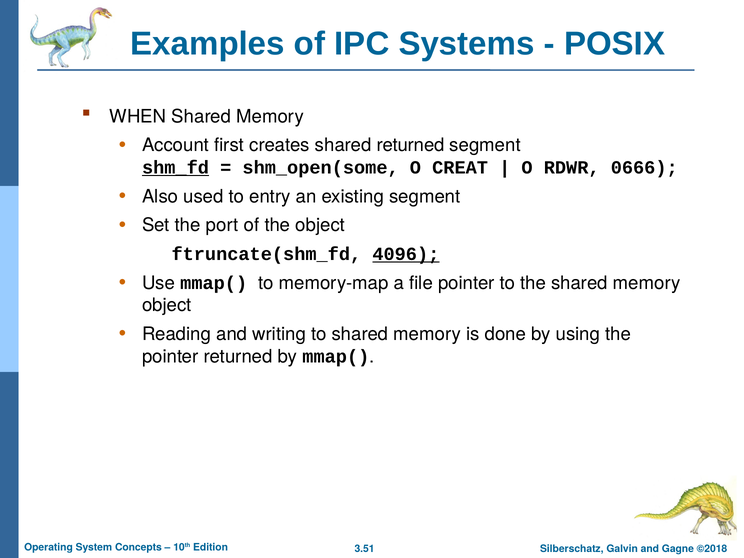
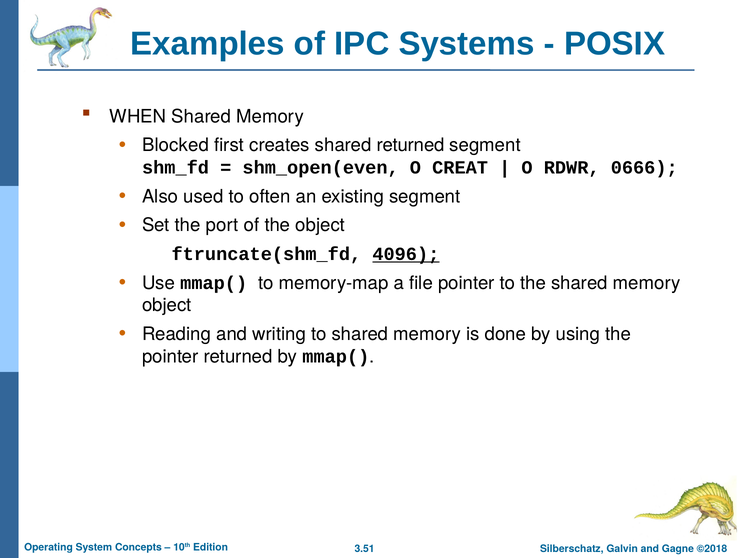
Account: Account -> Blocked (175, 145)
shm_fd underline: present -> none (176, 168)
shm_open(some: shm_open(some -> shm_open(even (321, 168)
entry: entry -> often (270, 196)
